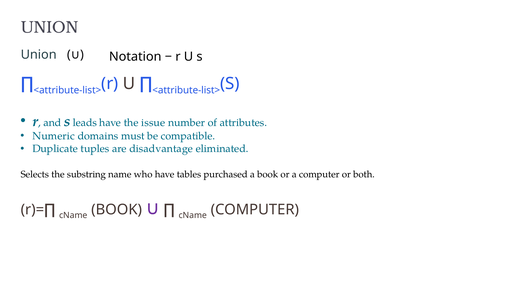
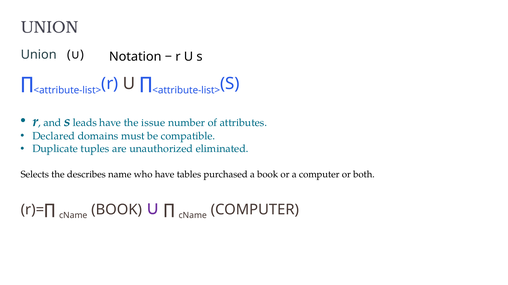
Numeric: Numeric -> Declared (54, 136)
disadvantage: disadvantage -> unauthorized (161, 149)
substring: substring -> describes (86, 175)
